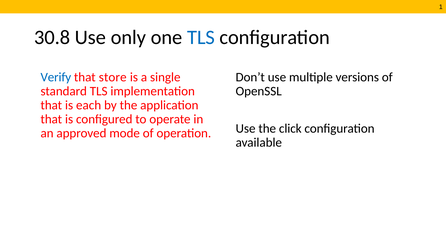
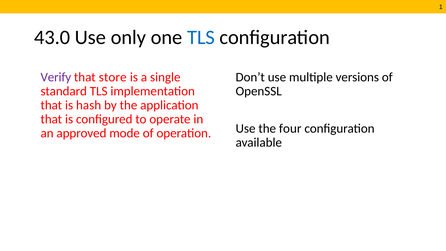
30.8: 30.8 -> 43.0 (52, 37)
Verify colour: blue -> purple (56, 77)
each: each -> hash (89, 105)
click: click -> four (290, 129)
